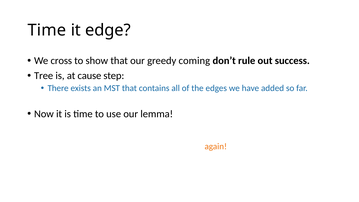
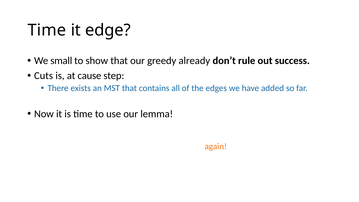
cross: cross -> small (61, 61)
coming: coming -> already (194, 61)
Tree: Tree -> Cuts (44, 76)
